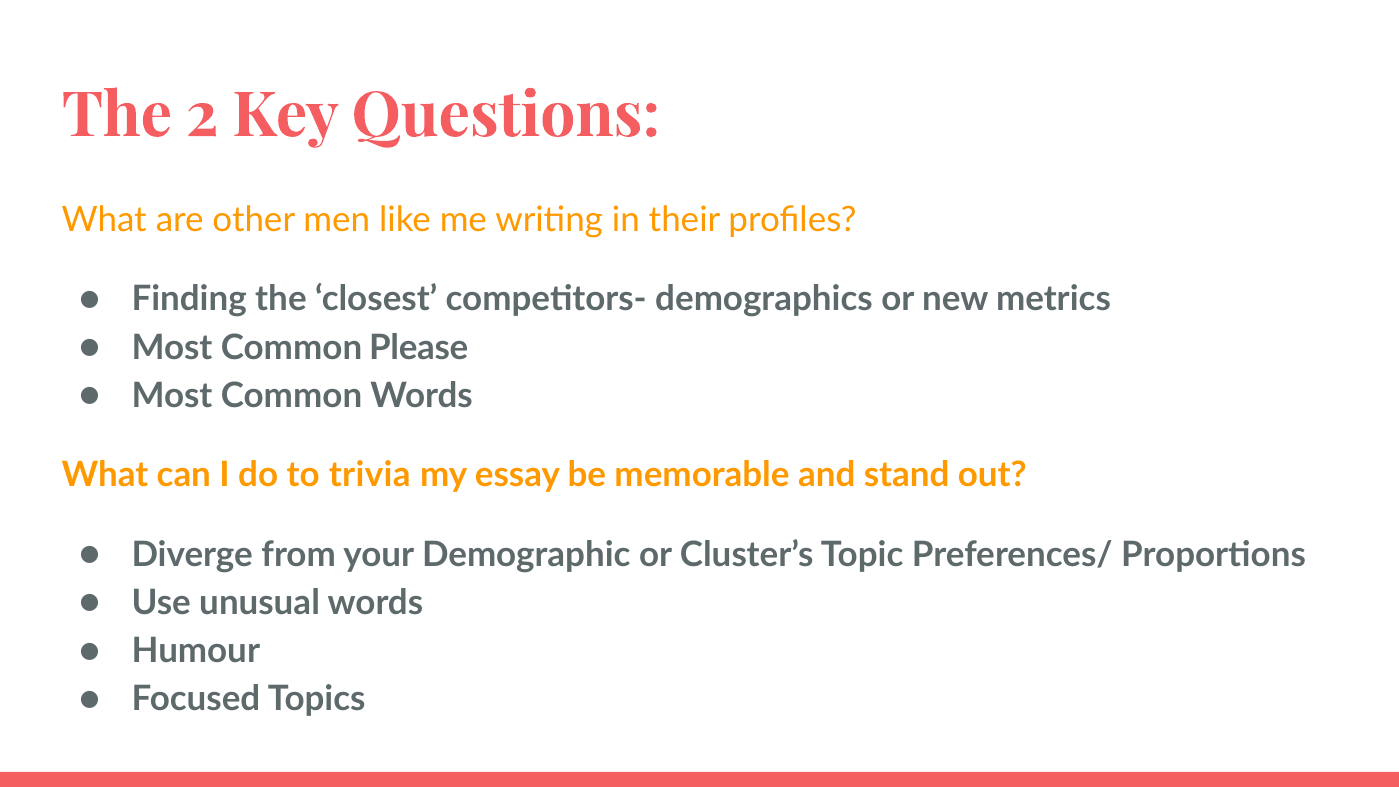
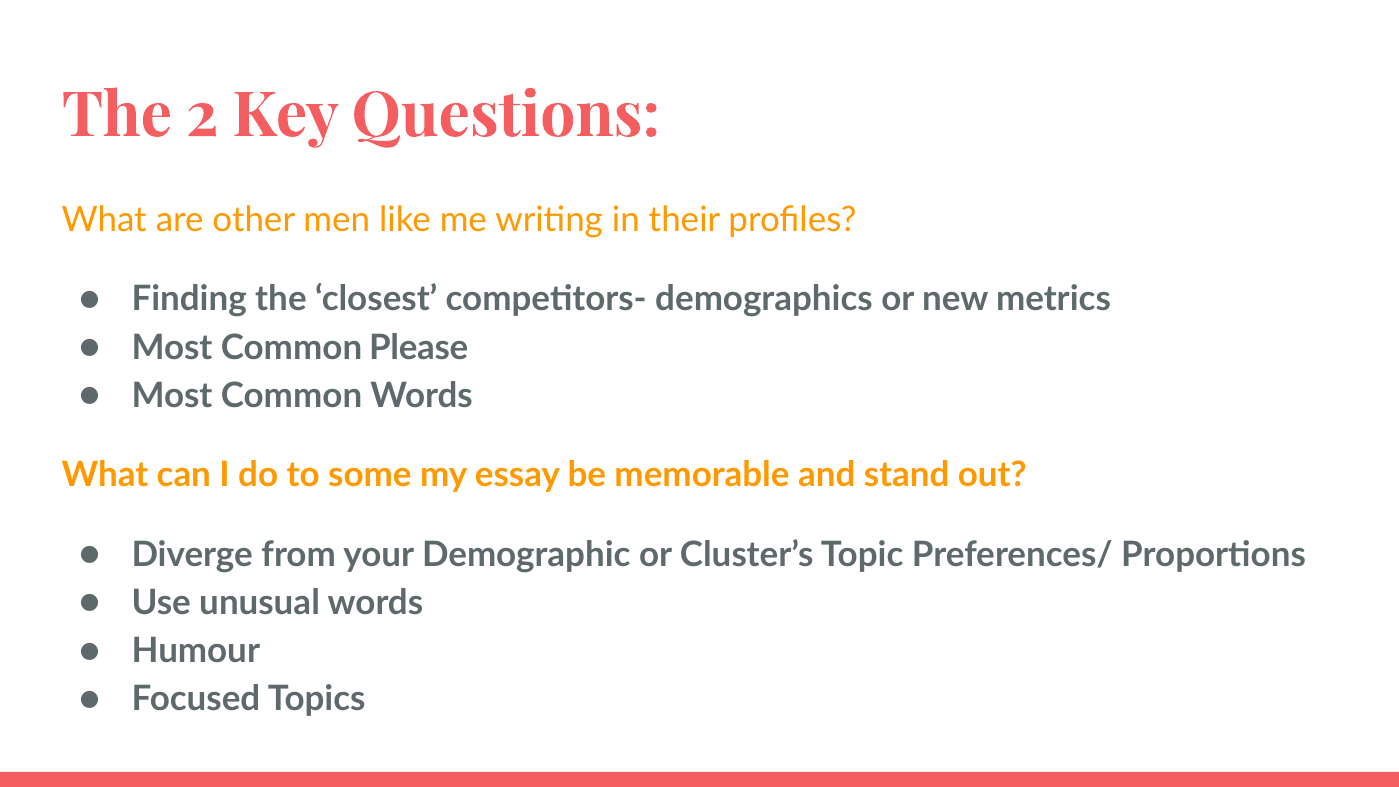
trivia: trivia -> some (370, 475)
